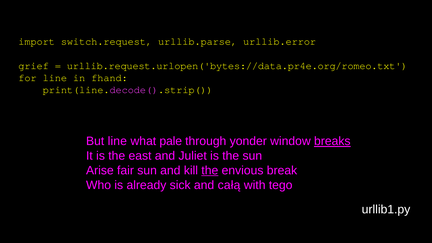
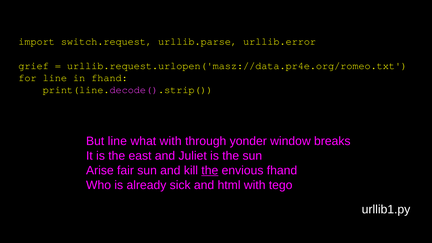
urllib.request.urlopen('bytes://data.pr4e.org/romeo.txt: urllib.request.urlopen('bytes://data.pr4e.org/romeo.txt -> urllib.request.urlopen('masz://data.pr4e.org/romeo.txt (237, 66)
what pale: pale -> with (171, 141)
breaks underline: present -> none (332, 141)
envious break: break -> fhand (282, 170)
całą: całą -> html (229, 185)
